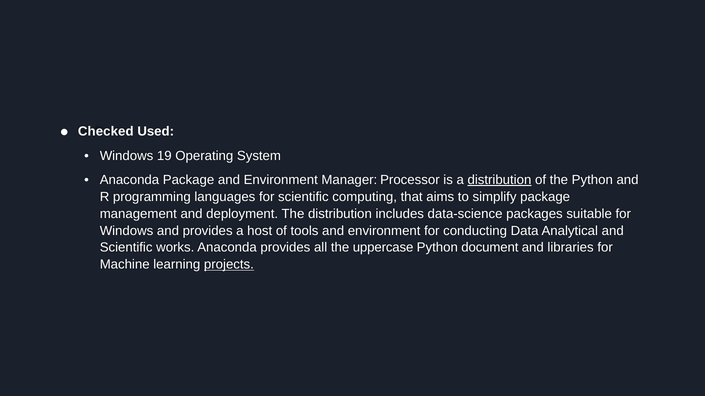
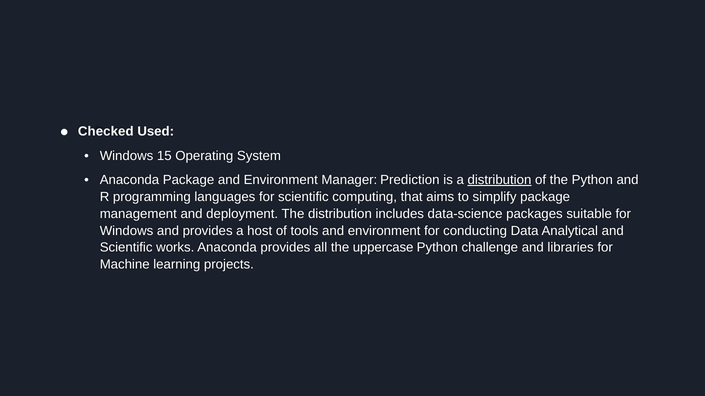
19: 19 -> 15 (164, 156)
Processor: Processor -> Prediction (410, 180)
document: document -> challenge (490, 248)
projects underline: present -> none (229, 265)
